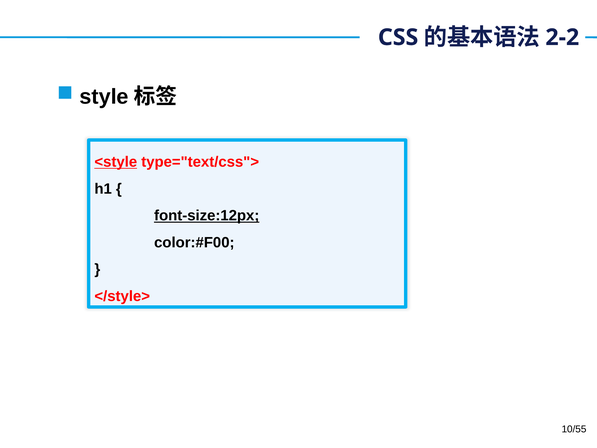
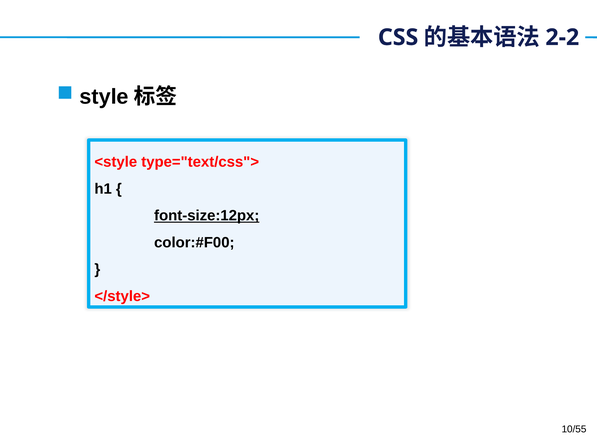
<style underline: present -> none (116, 162)
